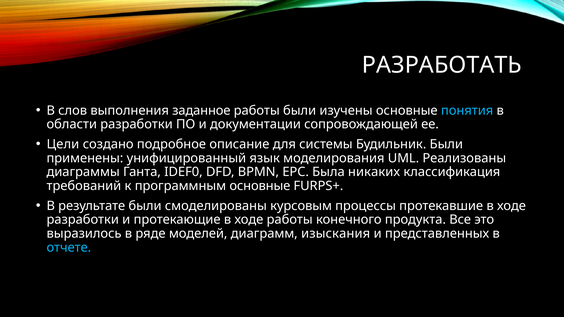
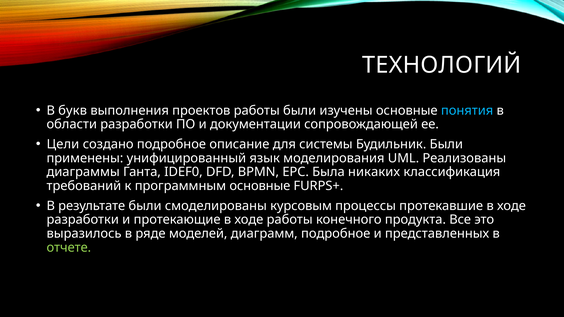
РАЗРАБОТАТЬ: РАЗРАБОТАТЬ -> ТЕХНОЛОГИЙ (442, 65)
слов: слов -> букв (73, 111)
заданное: заданное -> проектов (201, 111)
диаграмм изыскания: изыскания -> подробное (336, 234)
отчете colour: light blue -> light green (69, 248)
